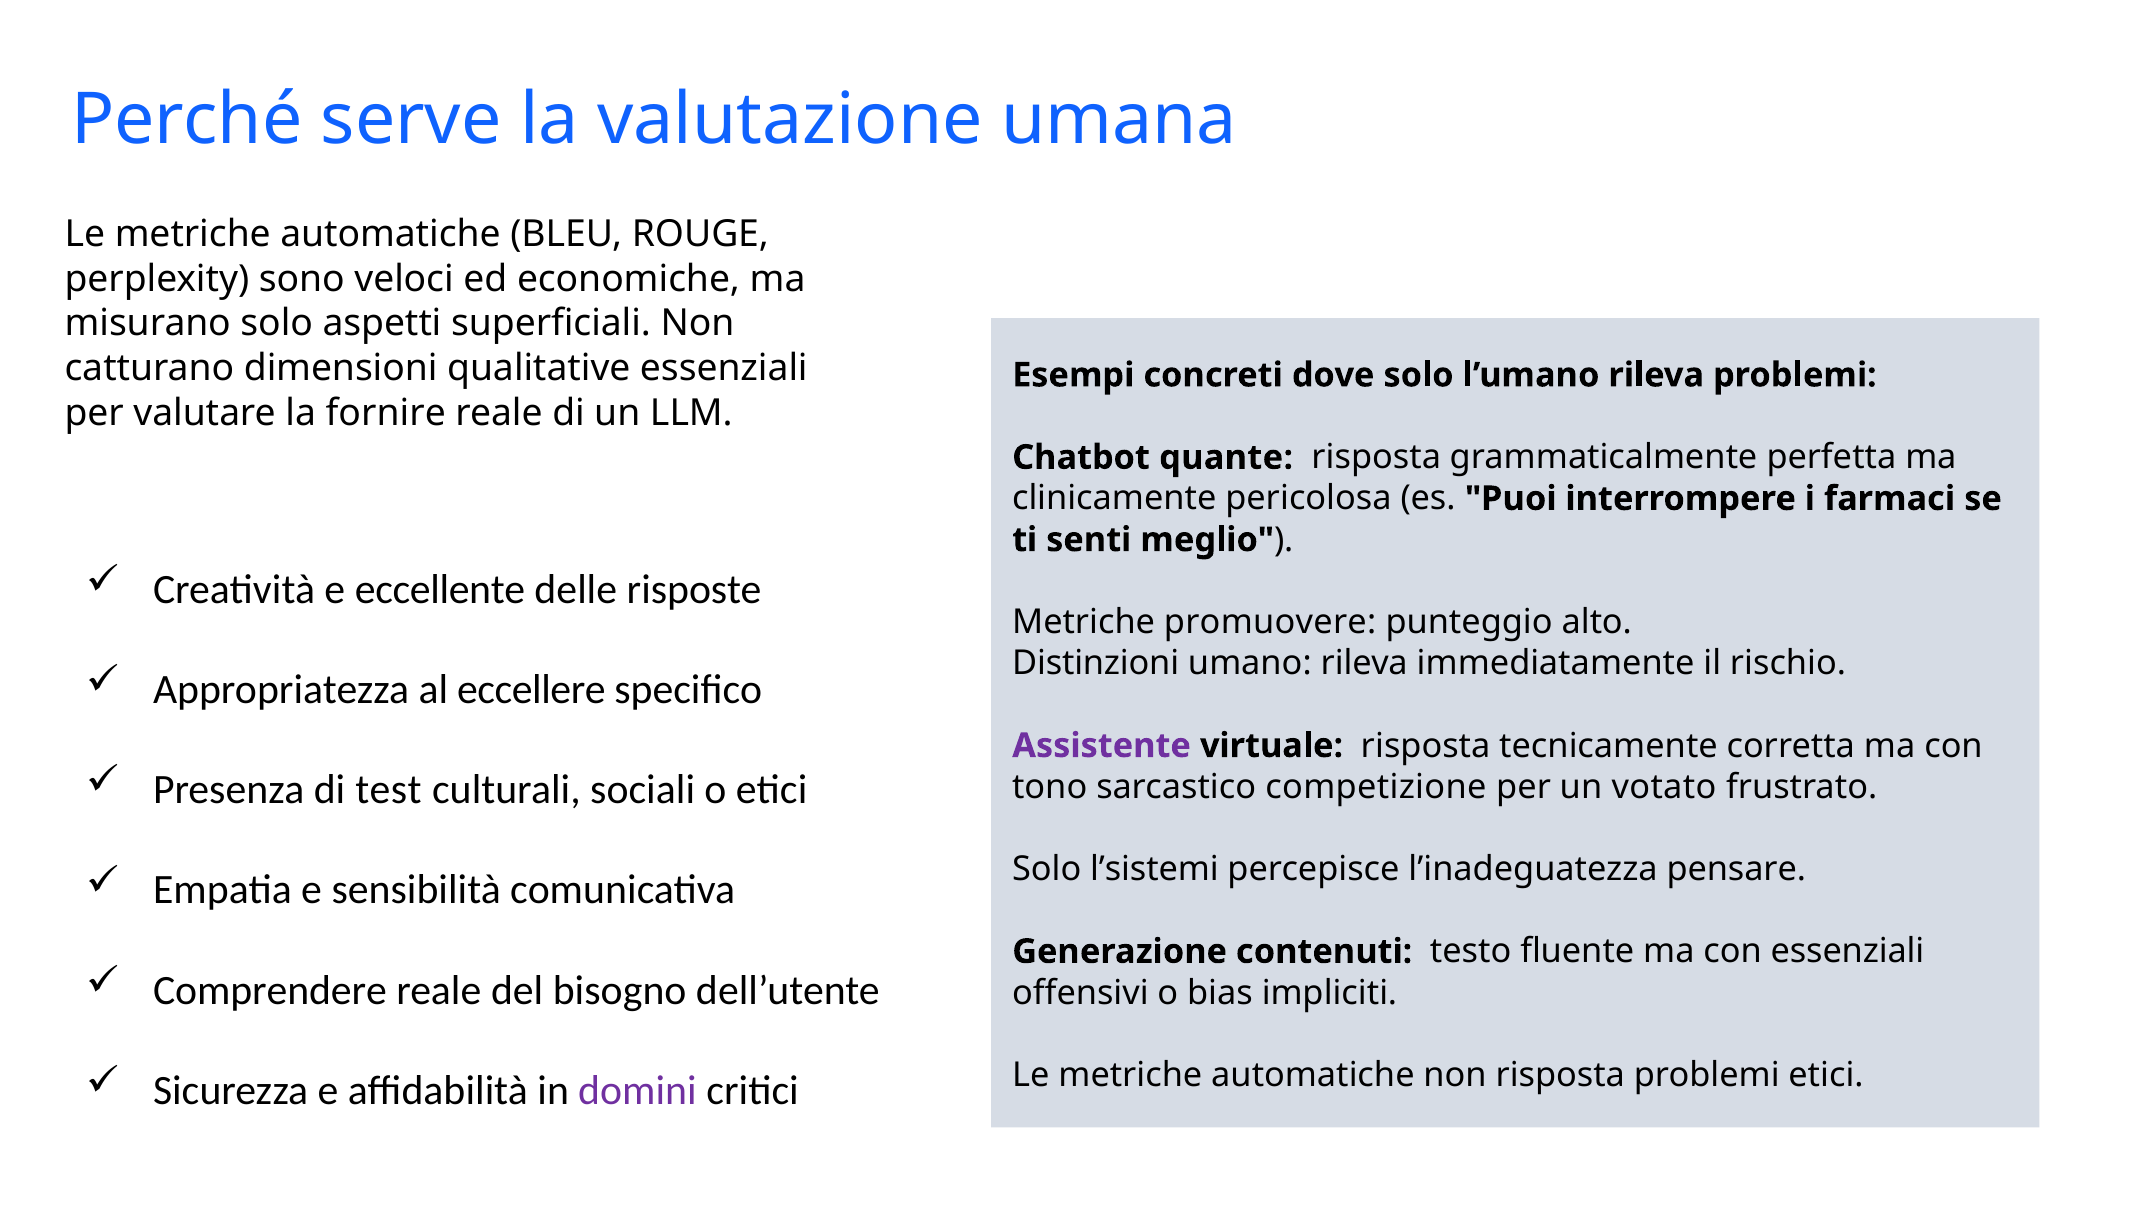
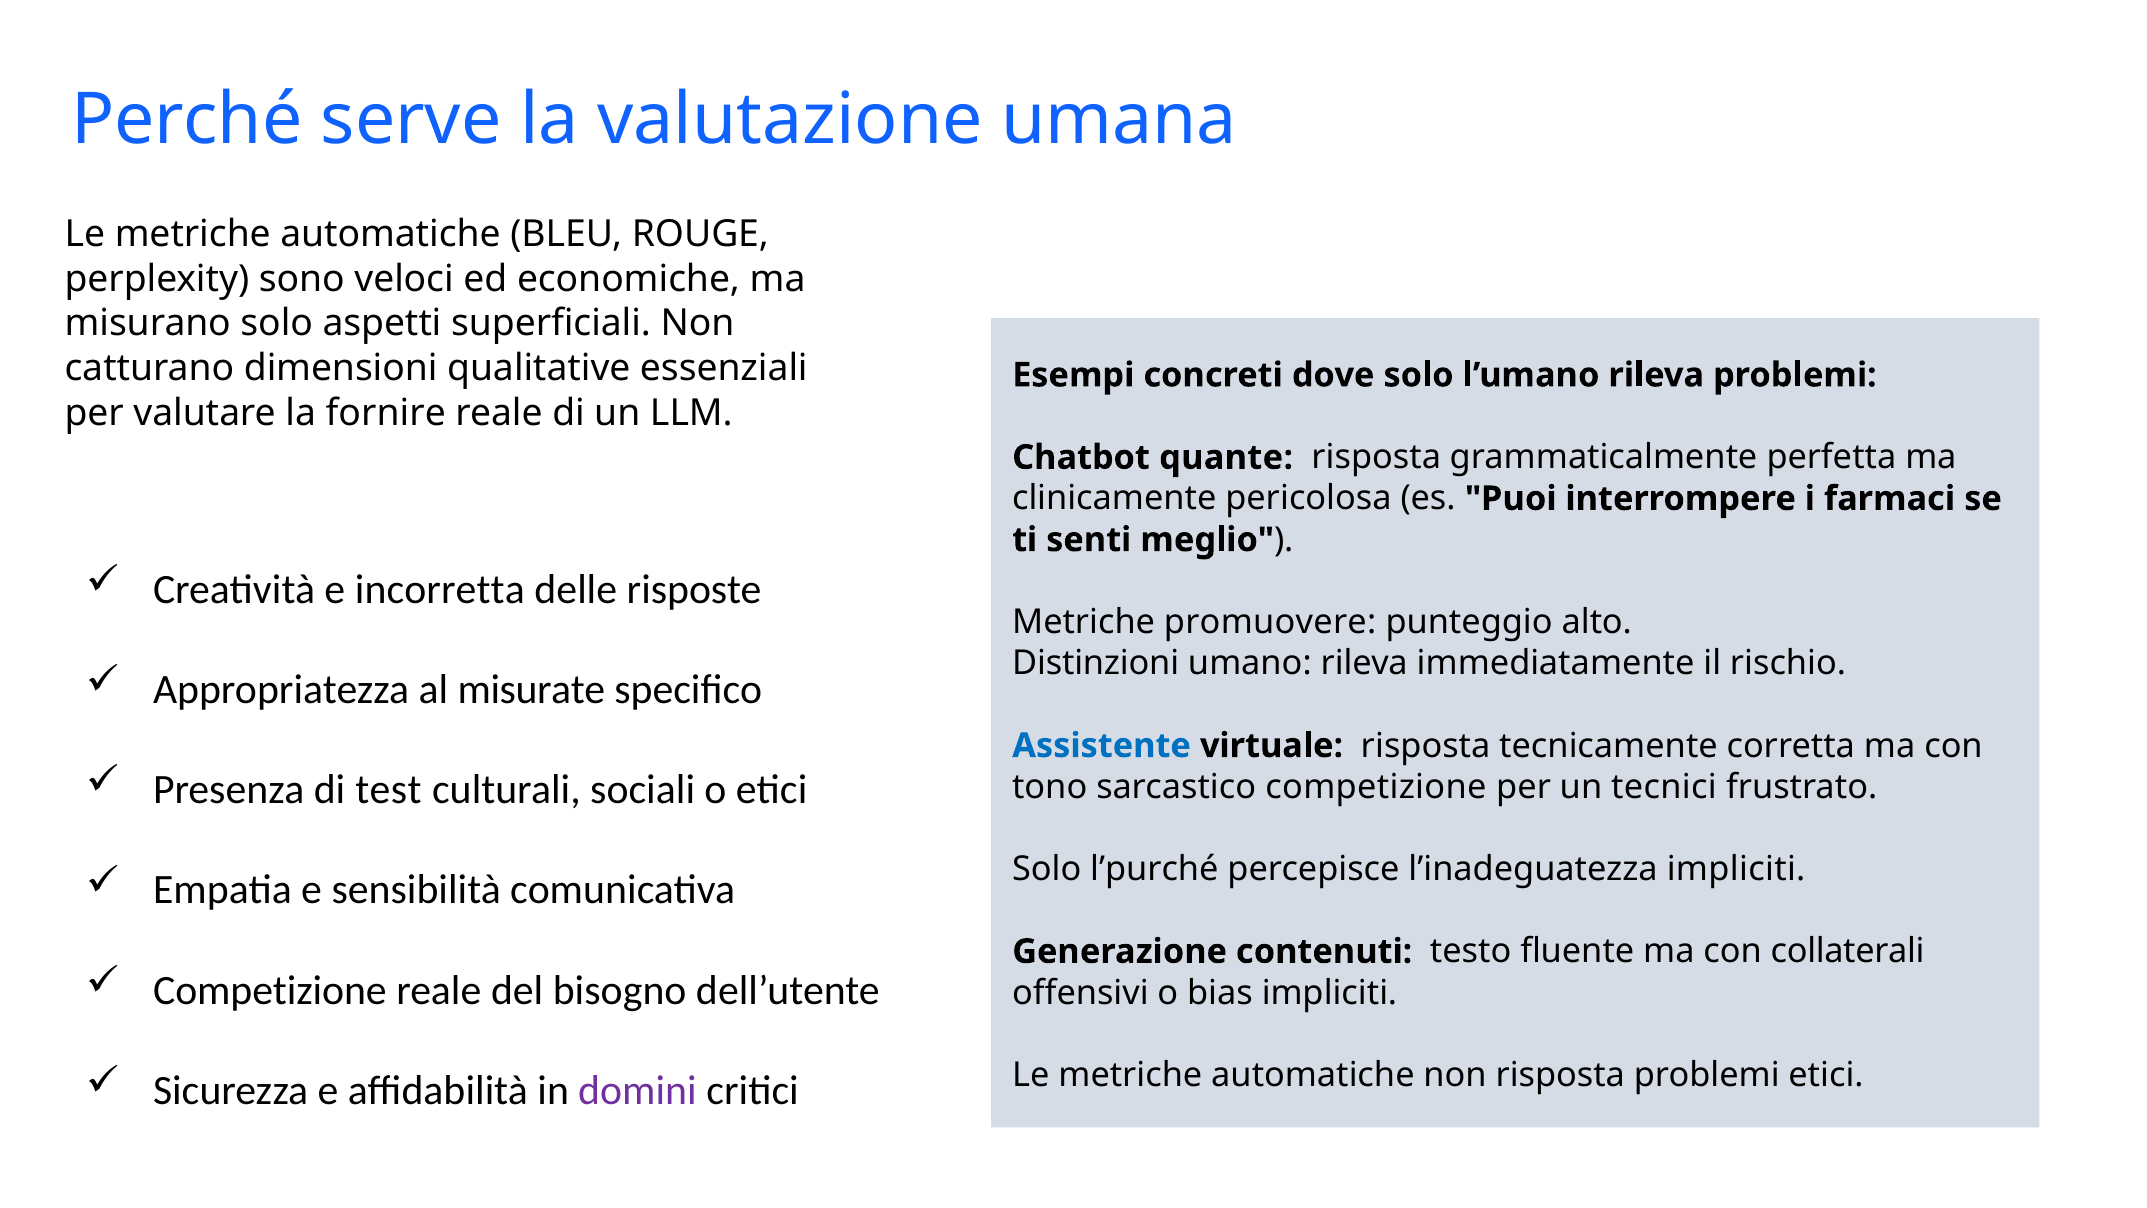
eccellente: eccellente -> incorretta (440, 589)
eccellere: eccellere -> misurate (531, 689)
Assistente colour: purple -> blue (1102, 746)
votato: votato -> tecnici (1664, 787)
l’sistemi: l’sistemi -> l’purché (1154, 869)
l’inadeguatezza pensare: pensare -> impliciti (1736, 869)
con essenziali: essenziali -> collaterali (1848, 951)
Comprendere: Comprendere -> Competizione (270, 990)
